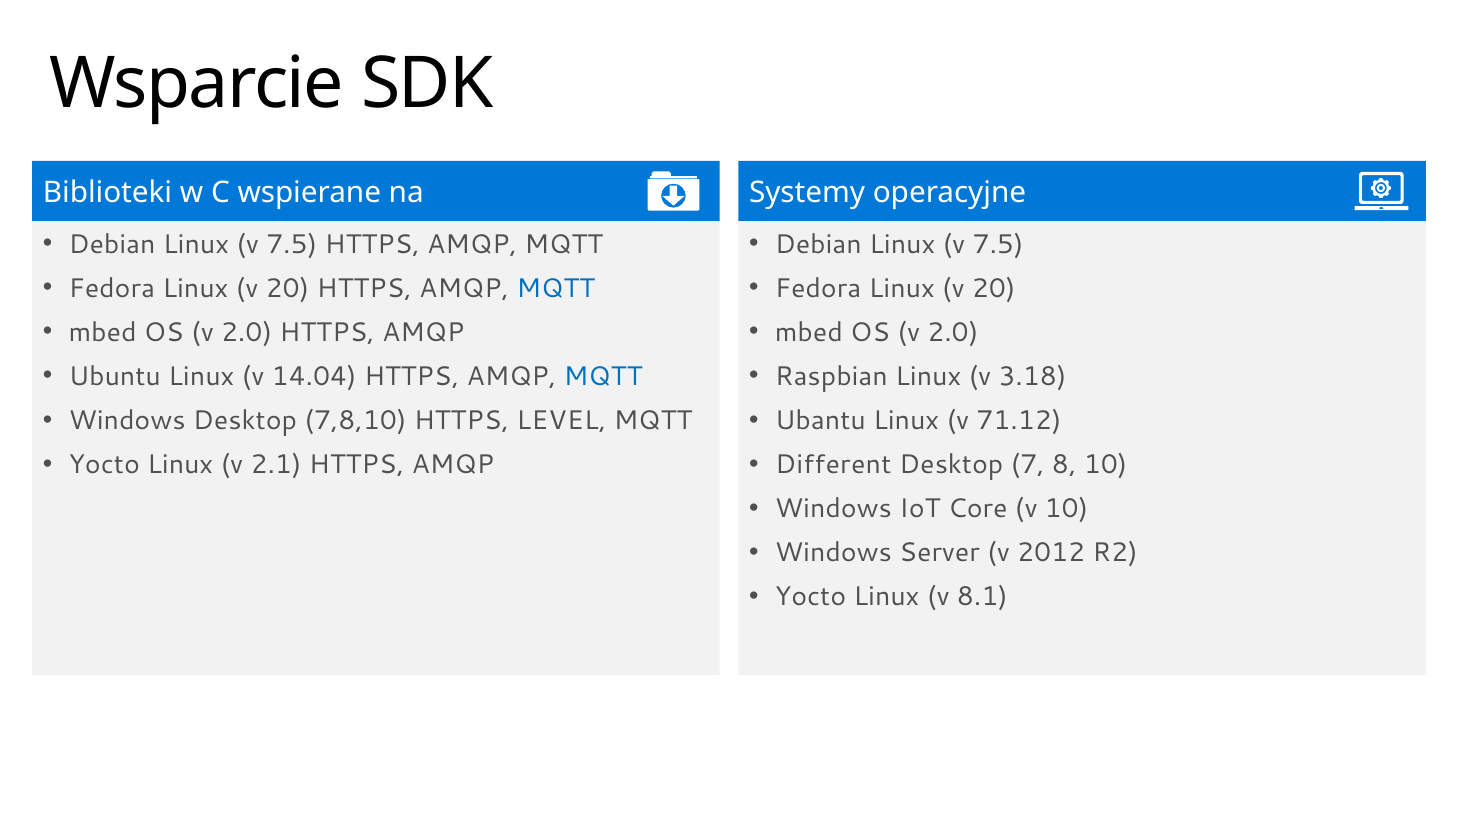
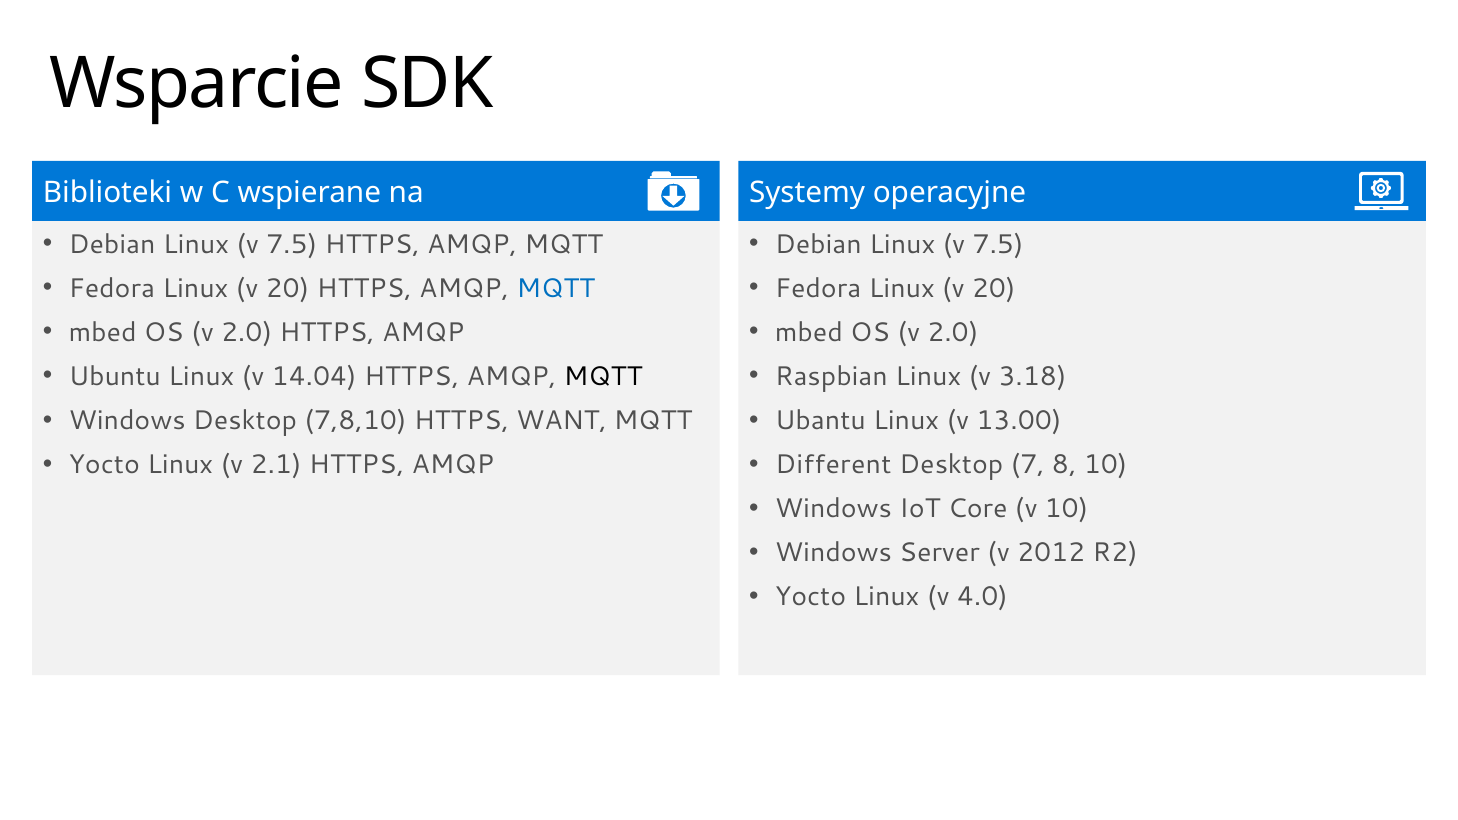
MQTT colour: blue -> black (603, 377)
LEVEL: LEVEL -> WANT (561, 421)
71.12: 71.12 -> 13.00 (1019, 421)
8.1: 8.1 -> 4.0 (982, 597)
